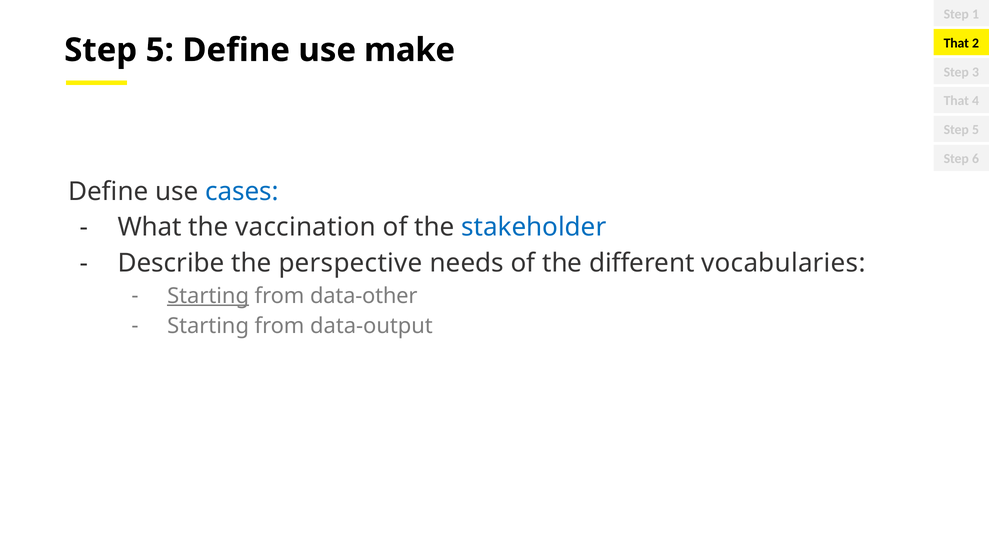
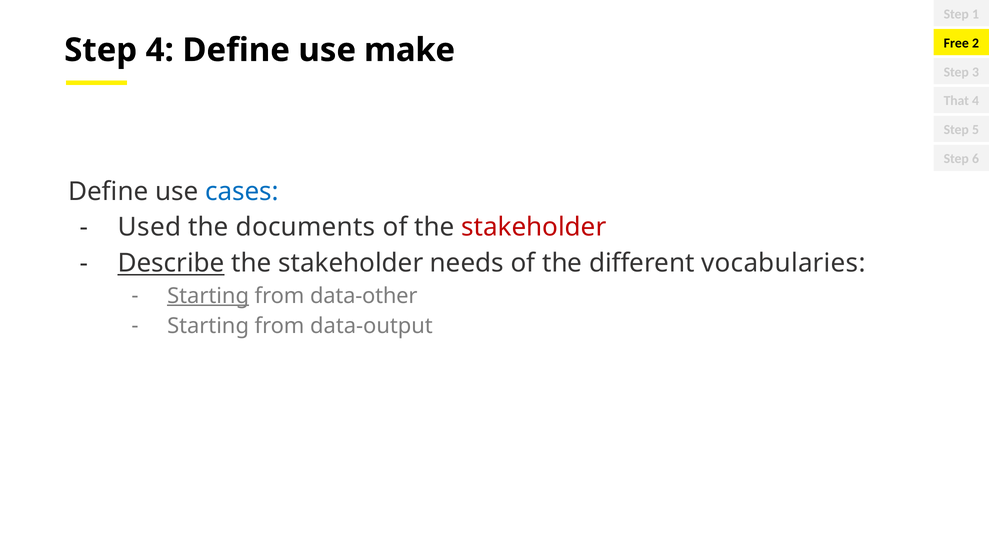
That: That -> Free (956, 43)
5: 5 -> 4 (160, 50)
What: What -> Used (150, 228)
vaccination: vaccination -> documents (306, 228)
stakeholder colour: blue -> red (534, 228)
Describe underline: none -> present (171, 263)
perspective: perspective -> stakeholder (351, 263)
